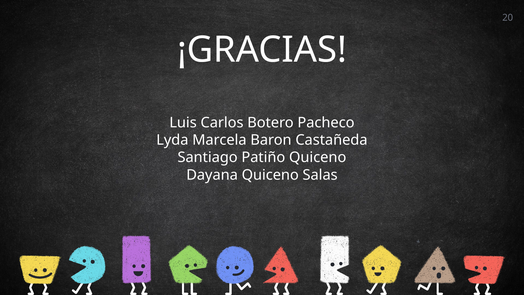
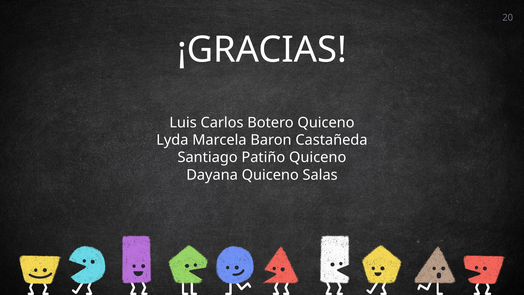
Botero Pacheco: Pacheco -> Quiceno (326, 122)
